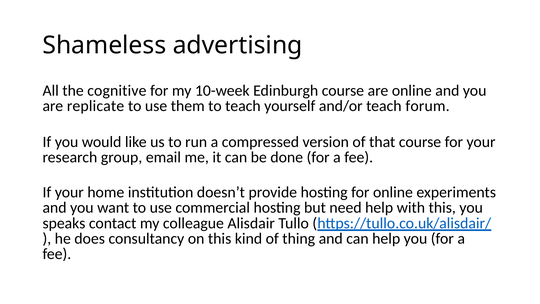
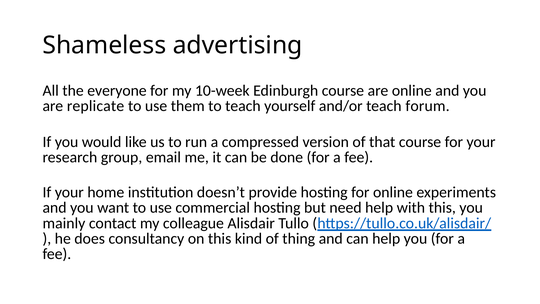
cognitive: cognitive -> everyone (117, 91)
speaks: speaks -> mainly (64, 223)
